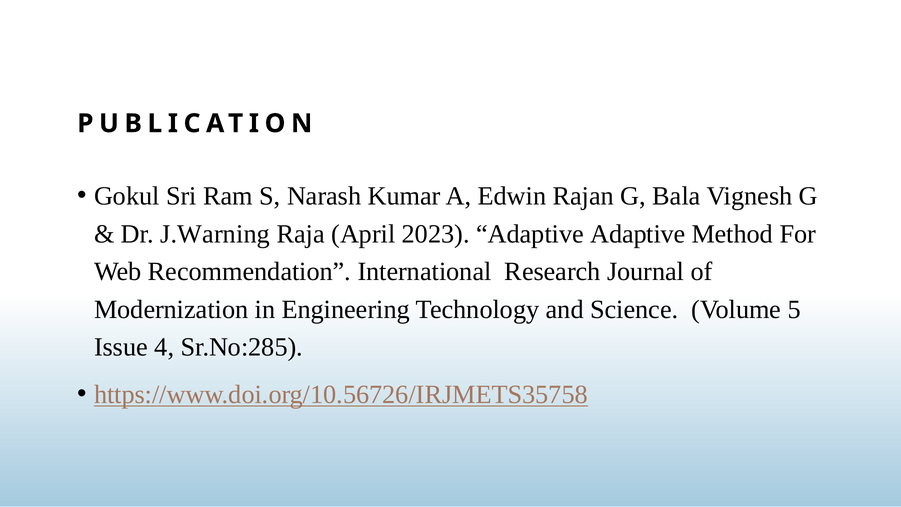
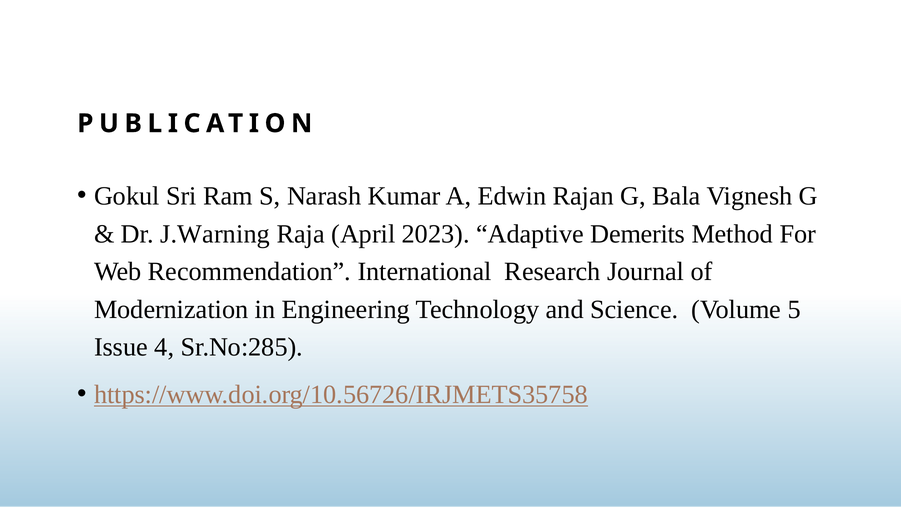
Adaptive Adaptive: Adaptive -> Demerits (638, 234)
